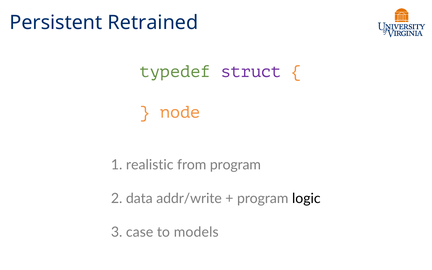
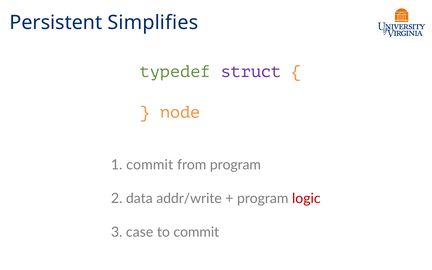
Retrained: Retrained -> Simplifies (153, 23)
1 realistic: realistic -> commit (150, 165)
logic colour: black -> red (306, 198)
to models: models -> commit (196, 232)
